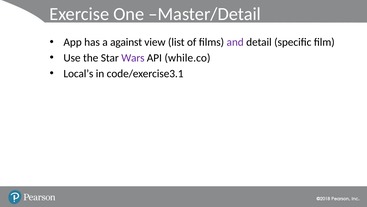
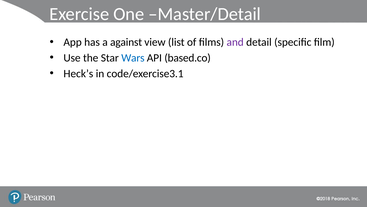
Wars colour: purple -> blue (133, 58)
while.co: while.co -> based.co (188, 58)
Local’s: Local’s -> Heck’s (78, 73)
